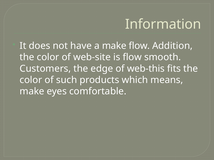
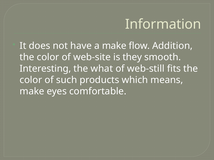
is flow: flow -> they (132, 57)
Customers: Customers -> Interesting (45, 69)
edge: edge -> what (102, 69)
web-this: web-this -> web-still (146, 69)
